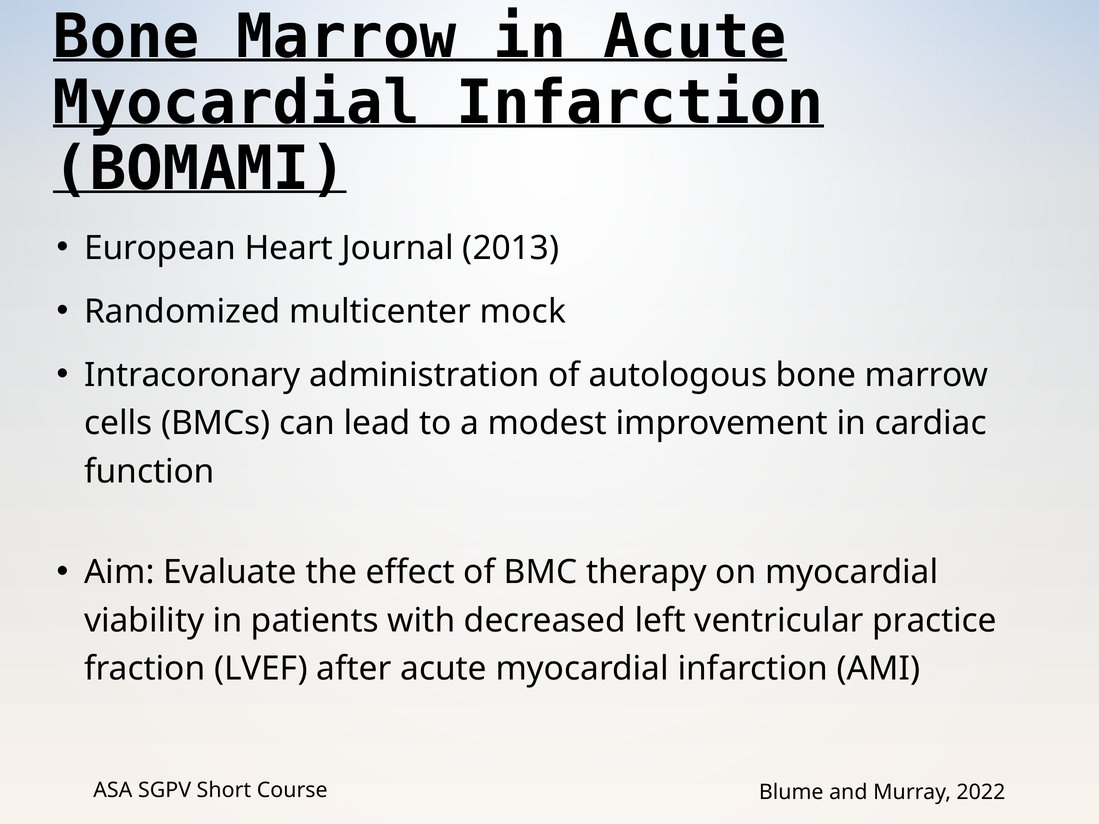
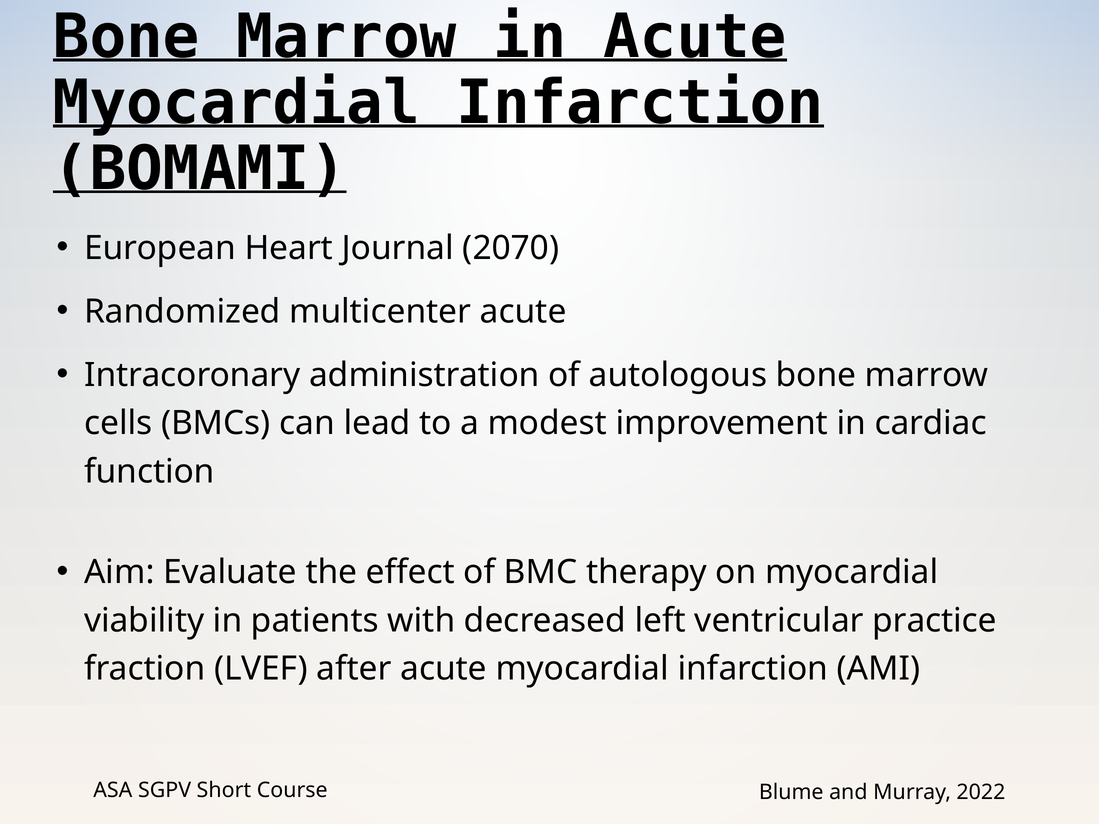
2013: 2013 -> 2070 (511, 248)
multicenter mock: mock -> acute (523, 312)
